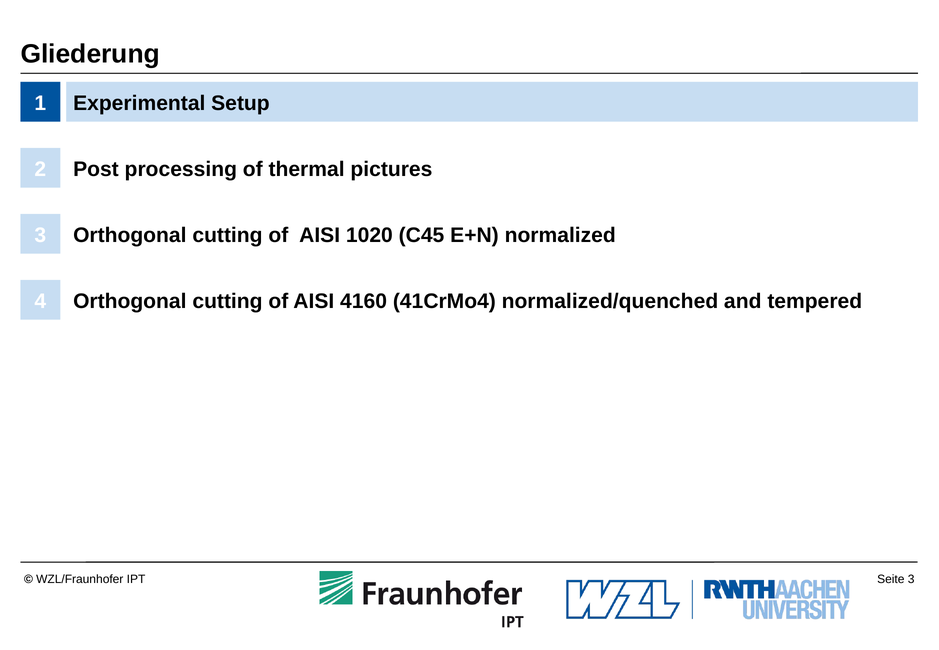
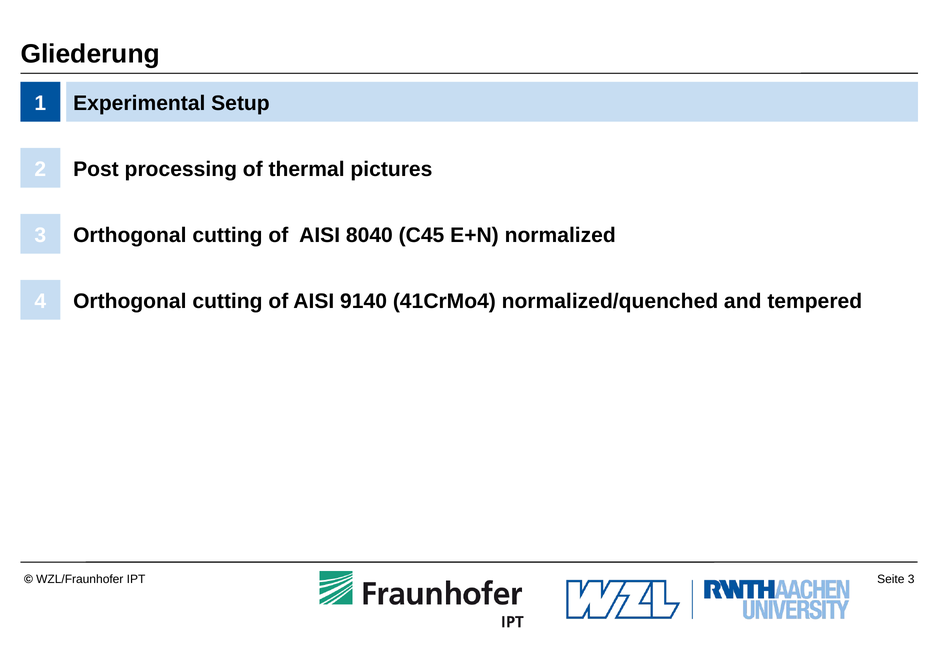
1020: 1020 -> 8040 (369, 235)
4160: 4160 -> 9140 (364, 301)
